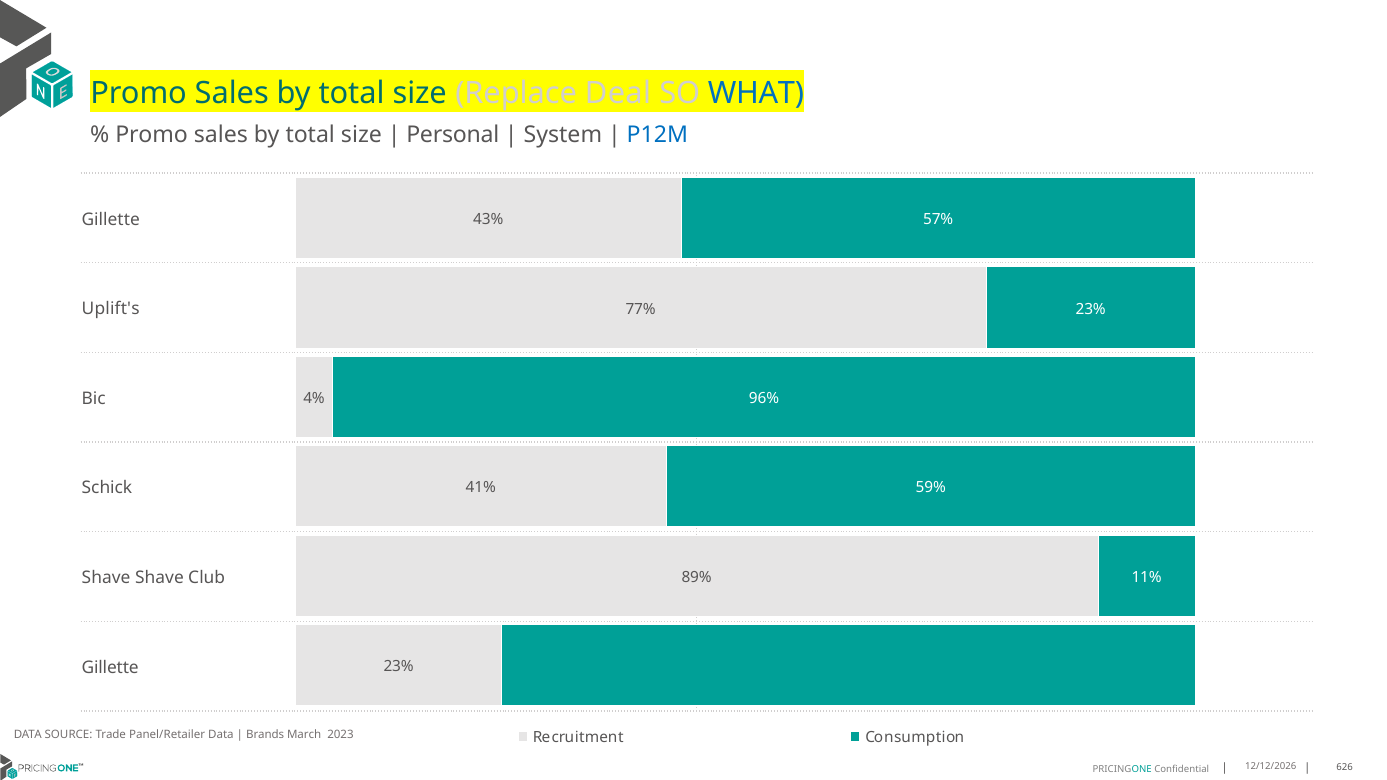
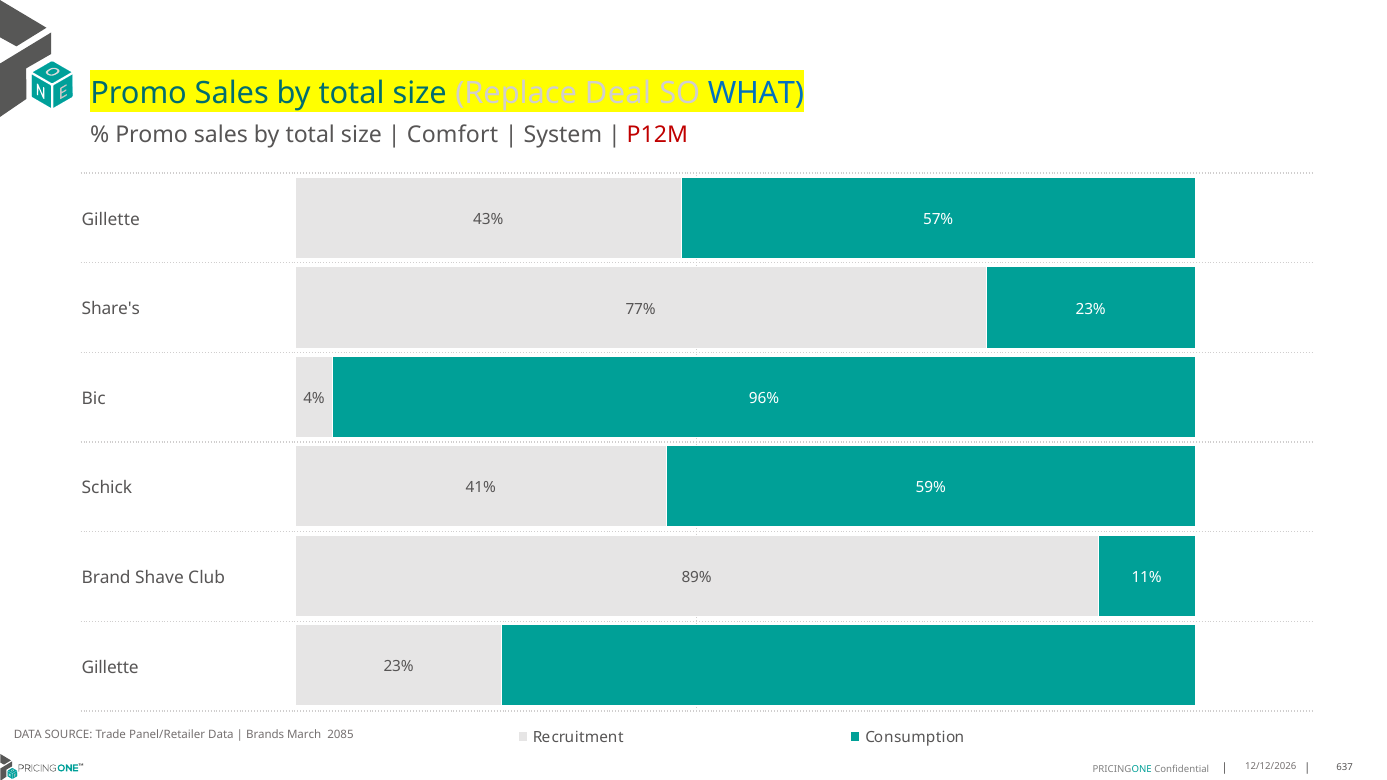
Personal: Personal -> Comfort (453, 135)
P12M colour: blue -> red (657, 135)
Uplift's: Uplift's -> Share's (111, 309)
Shave: Shave -> Brand (106, 578)
2023: 2023 -> 2085 (340, 735)
626: 626 -> 637 (1345, 767)
